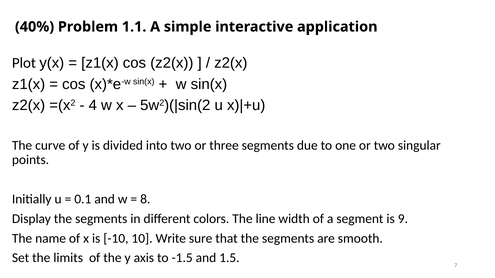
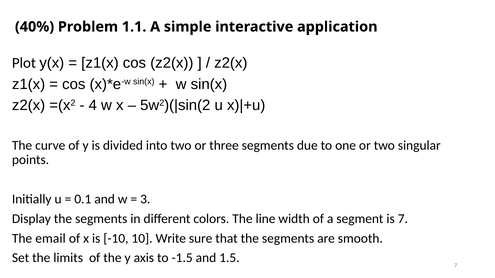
8: 8 -> 3 (145, 199)
is 9: 9 -> 7 (403, 219)
name: name -> email (50, 239)
